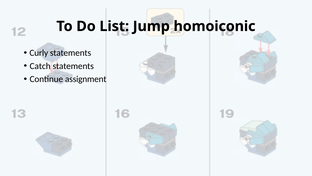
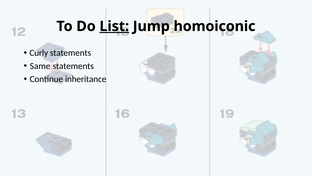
List underline: none -> present (114, 26)
Catch: Catch -> Same (40, 66)
assignment: assignment -> inheritance (86, 79)
